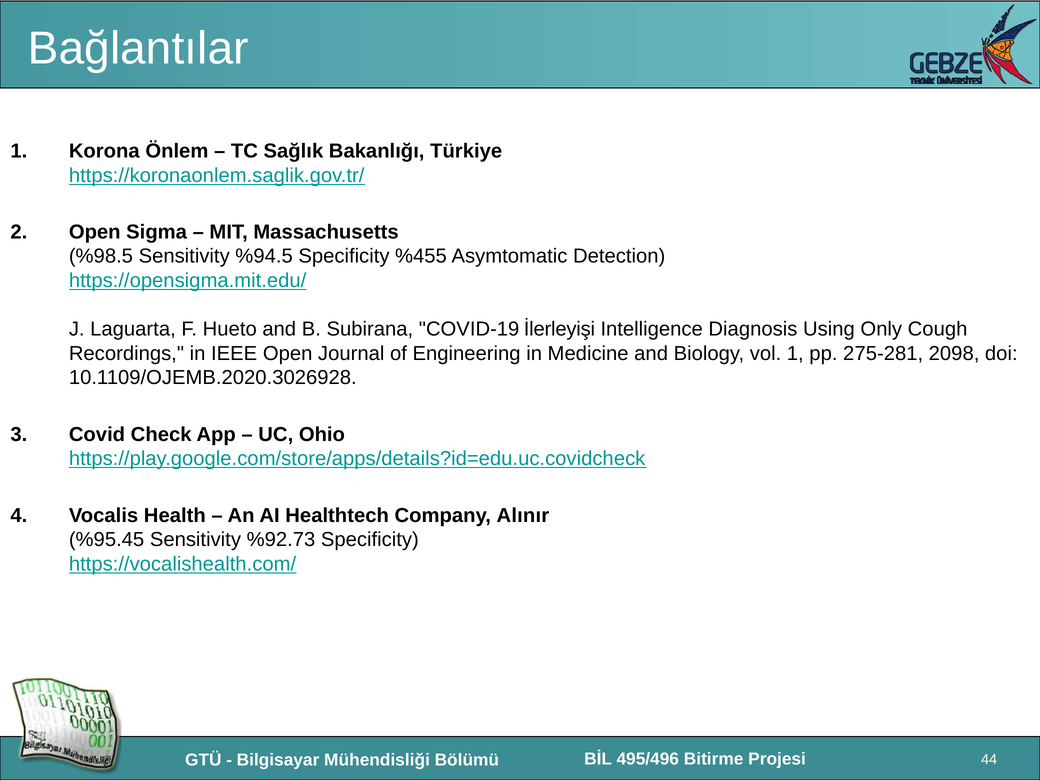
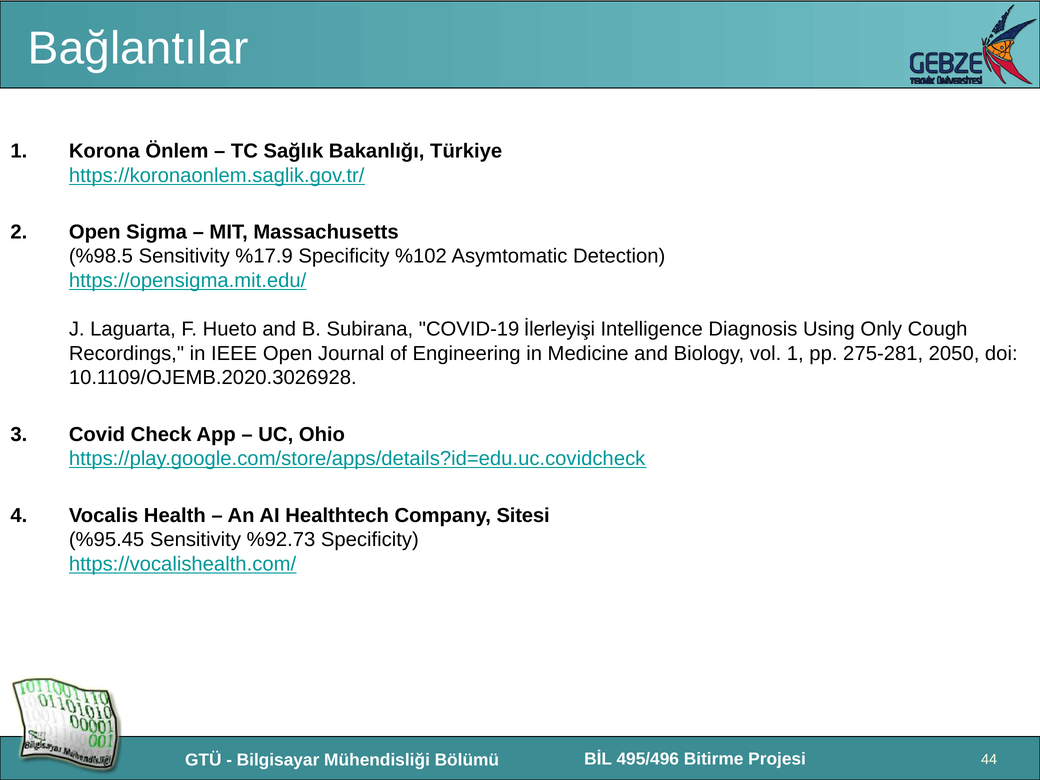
%94.5: %94.5 -> %17.9 (264, 256)
%455: %455 -> %102 (421, 256)
2098: 2098 -> 2050 (954, 353)
Alınır: Alınır -> Sitesi (523, 515)
